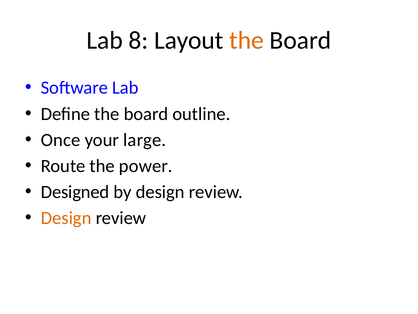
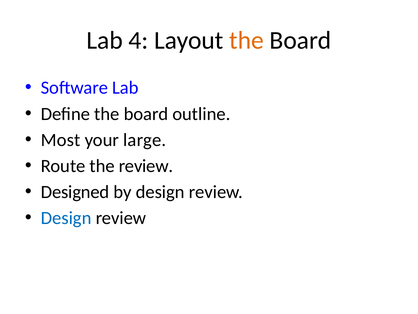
8: 8 -> 4 (139, 40)
Once: Once -> Most (61, 140)
the power: power -> review (146, 166)
Design colour: orange -> blue (66, 218)
